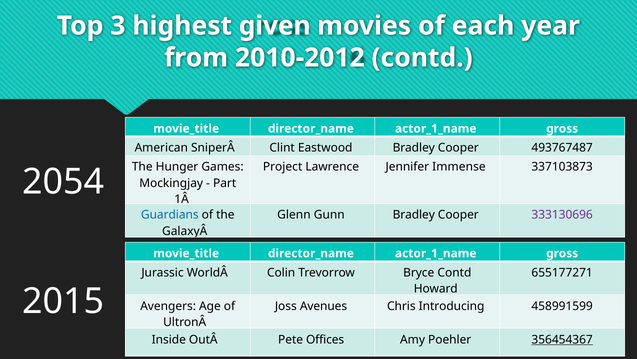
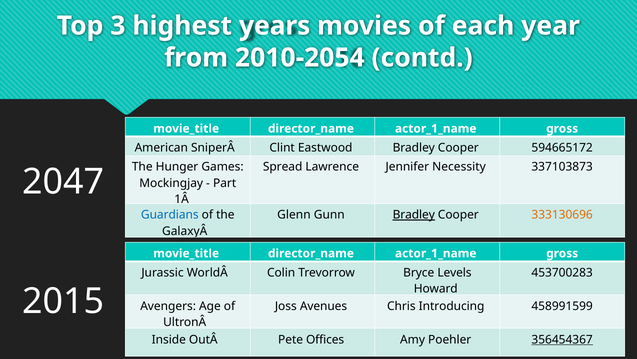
given: given -> years (275, 26)
2010-2012: 2010-2012 -> 2010-2054 (300, 58)
493767487: 493767487 -> 594665172 (562, 148)
Project: Project -> Spread (283, 167)
Immense: Immense -> Necessity (459, 167)
2054: 2054 -> 2047 (63, 181)
Bradley underline: none -> present (414, 214)
333130696 colour: purple -> orange (562, 214)
Bryce Contd: Contd -> Levels (454, 272)
655177271: 655177271 -> 453700283 (562, 272)
